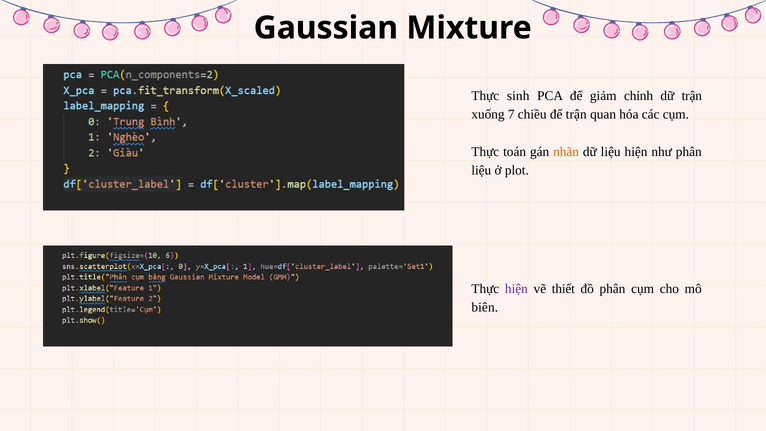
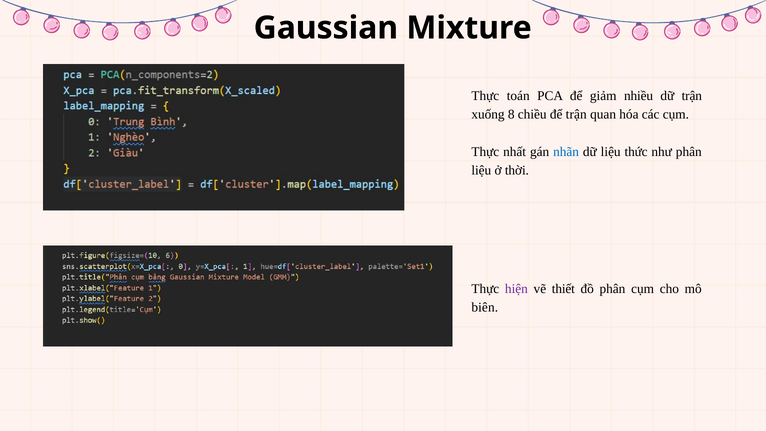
sinh: sinh -> toán (518, 96)
chỉnh: chỉnh -> nhiều (639, 96)
7: 7 -> 8 (511, 114)
toán: toán -> nhất (515, 152)
nhãn colour: orange -> blue (566, 152)
liệu hiện: hiện -> thức (636, 152)
plot: plot -> thời (517, 170)
